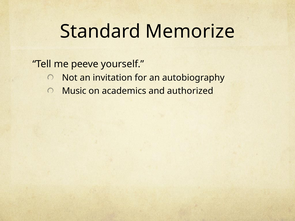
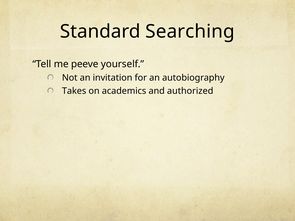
Memorize: Memorize -> Searching (190, 32)
Music: Music -> Takes (74, 91)
